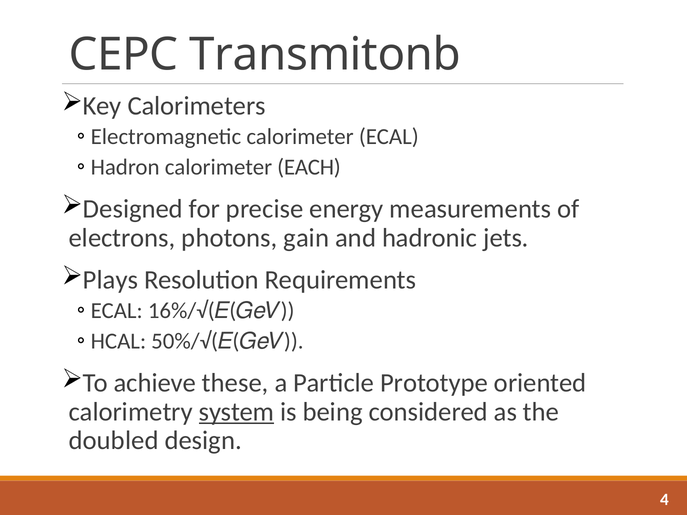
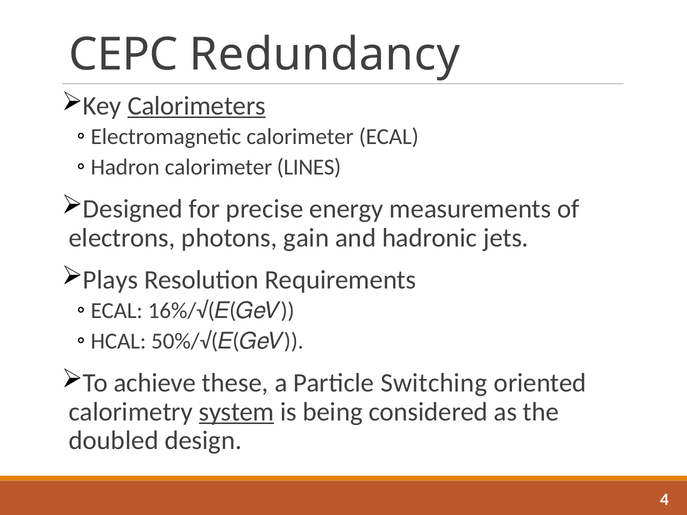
Transmitonb: Transmitonb -> Redundancy (325, 55)
Calorimeters underline: none -> present (197, 106)
EACH: EACH -> LINES (309, 167)
Prototype: Prototype -> Switching (434, 383)
